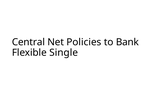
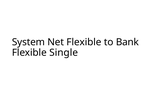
Central: Central -> System (28, 42)
Net Policies: Policies -> Flexible (84, 42)
